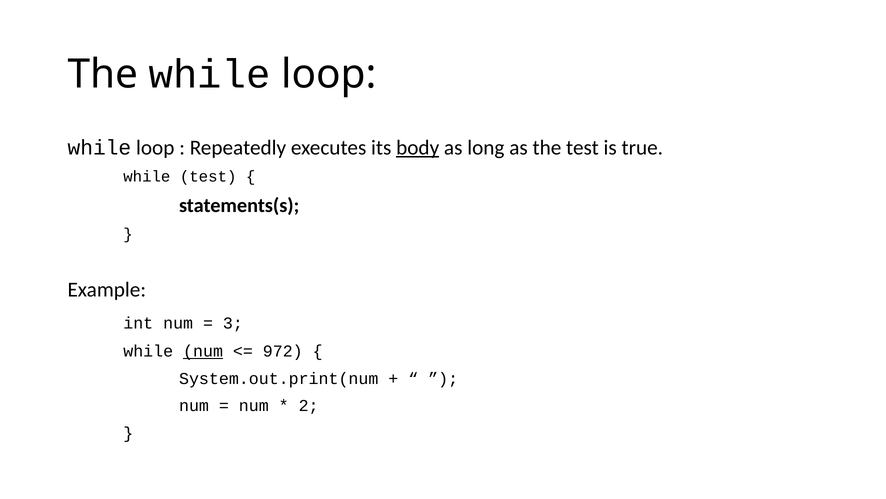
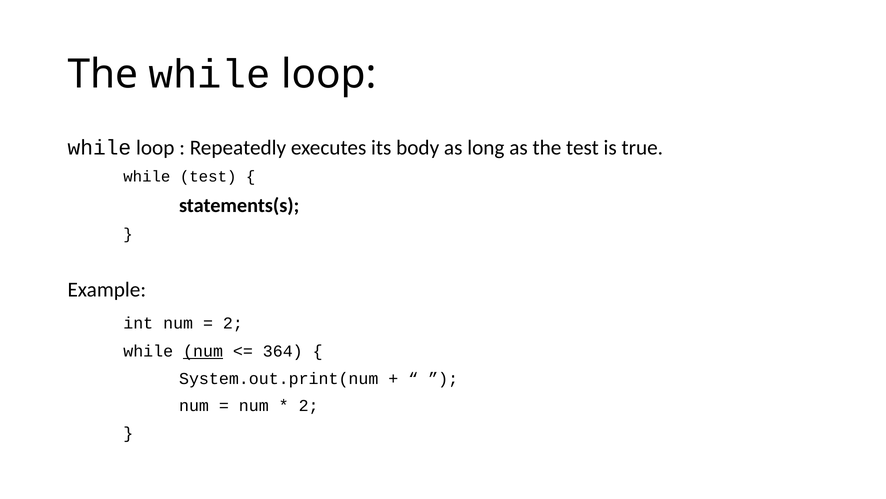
body underline: present -> none (418, 147)
3: 3 -> 2 (233, 323)
972: 972 -> 364 (283, 351)
